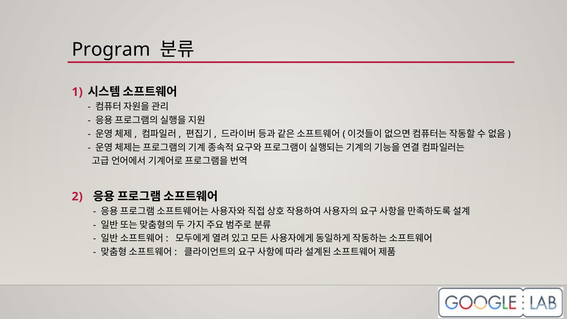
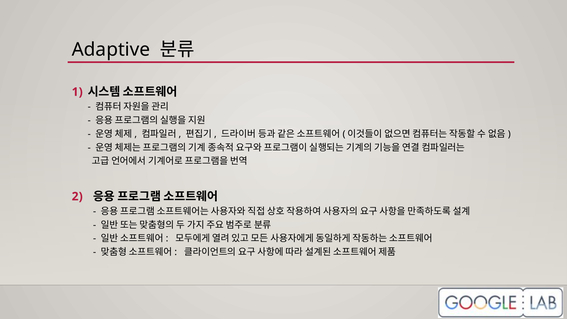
Program: Program -> Adaptive (111, 50)
